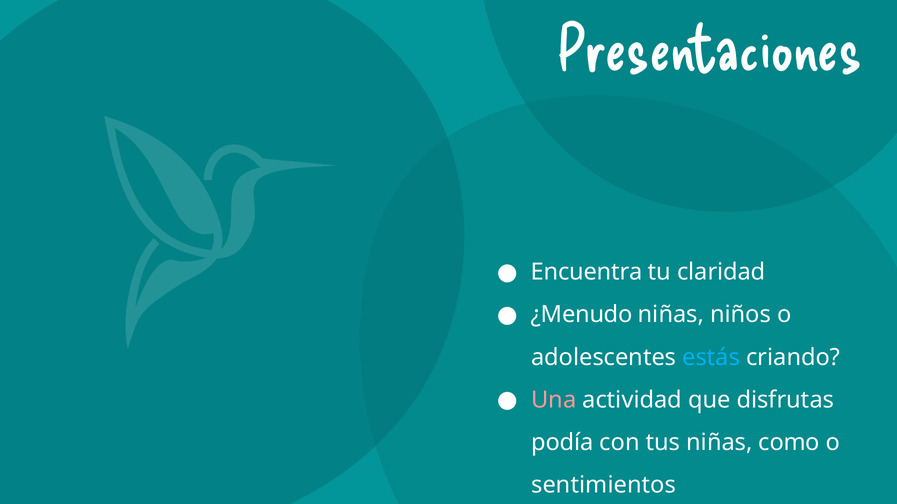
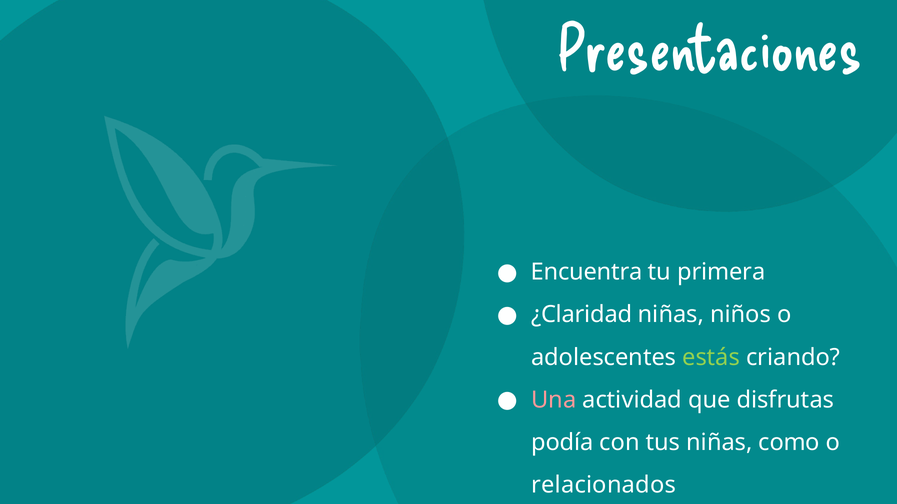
claridad: claridad -> primera (721, 272)
¿Menudo: ¿Menudo -> ¿Claridad (582, 315)
estás colour: light blue -> light green (711, 358)
sentimientos: sentimientos -> relacionados (604, 485)
